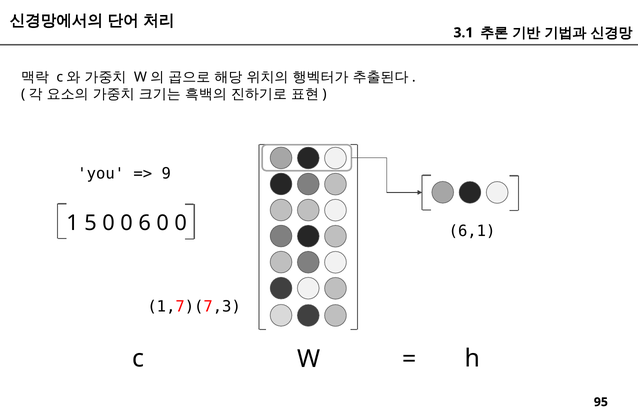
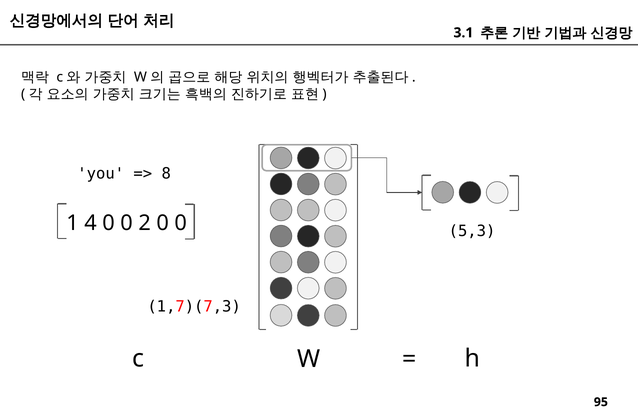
9: 9 -> 8 (166, 174)
5: 5 -> 4 (90, 223)
6: 6 -> 2 (145, 223)
6,1: 6,1 -> 5,3 (472, 231)
